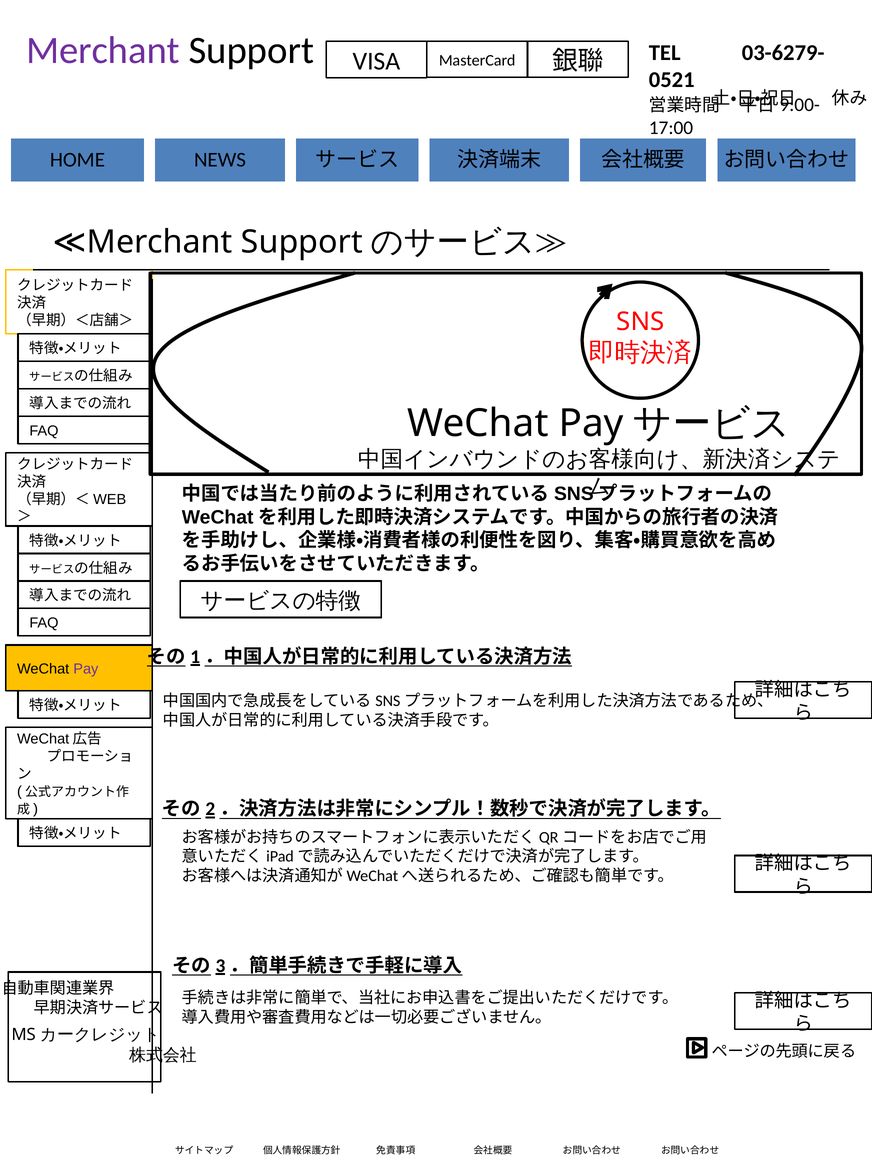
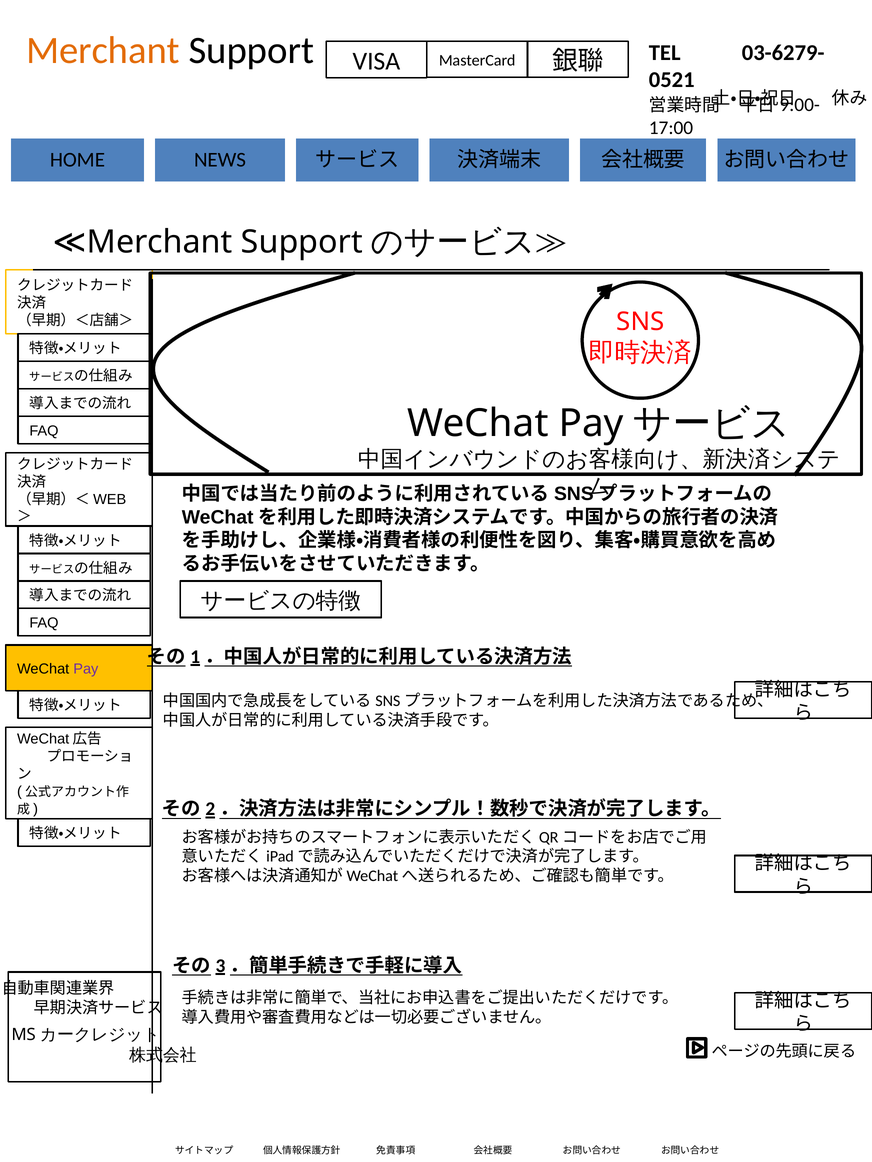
Merchant colour: purple -> orange (103, 51)
